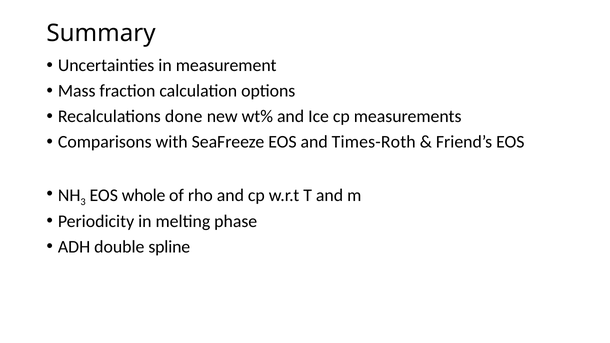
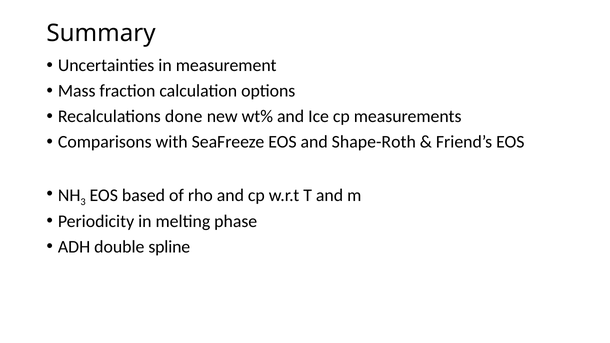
Times-Roth: Times-Roth -> Shape-Roth (374, 142)
whole: whole -> based (143, 195)
